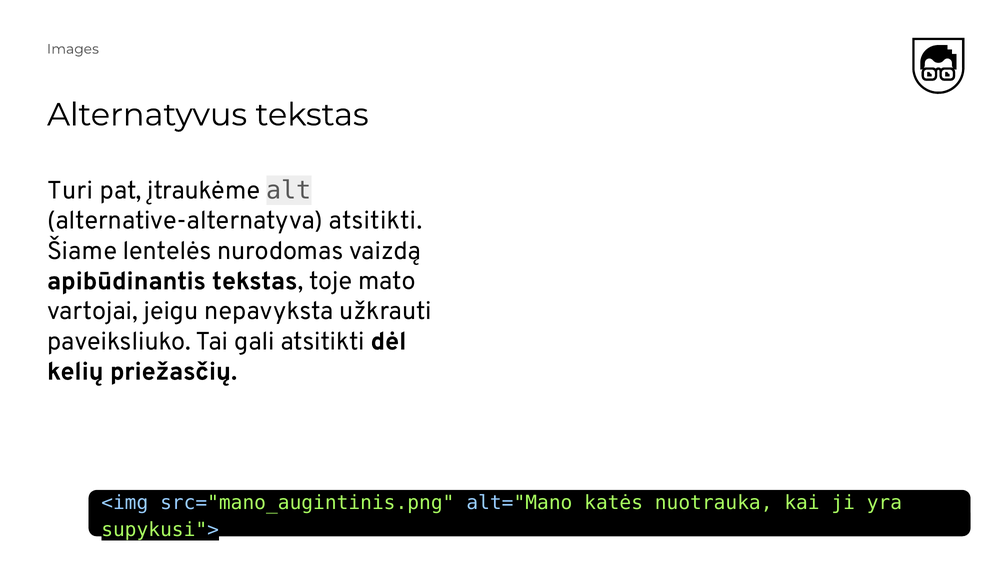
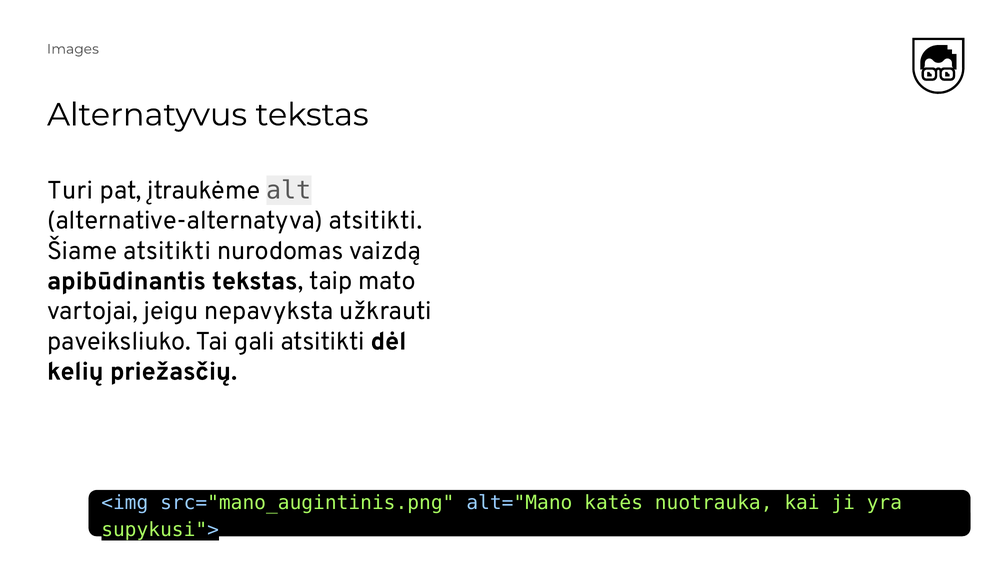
Šiame lentelės: lentelės -> atsitikti (167, 251)
toje: toje -> taip (331, 281)
